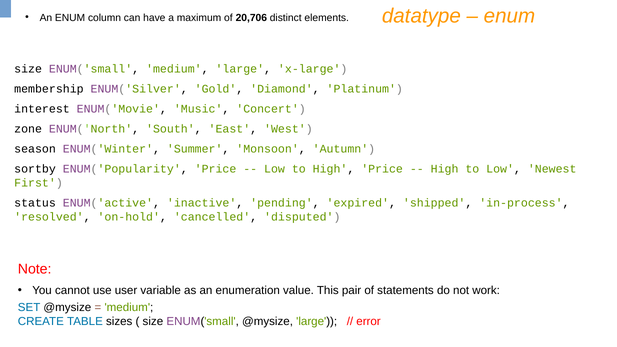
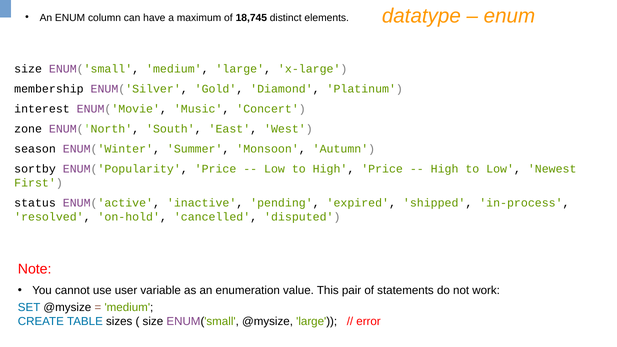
20,706: 20,706 -> 18,745 (251, 18)
